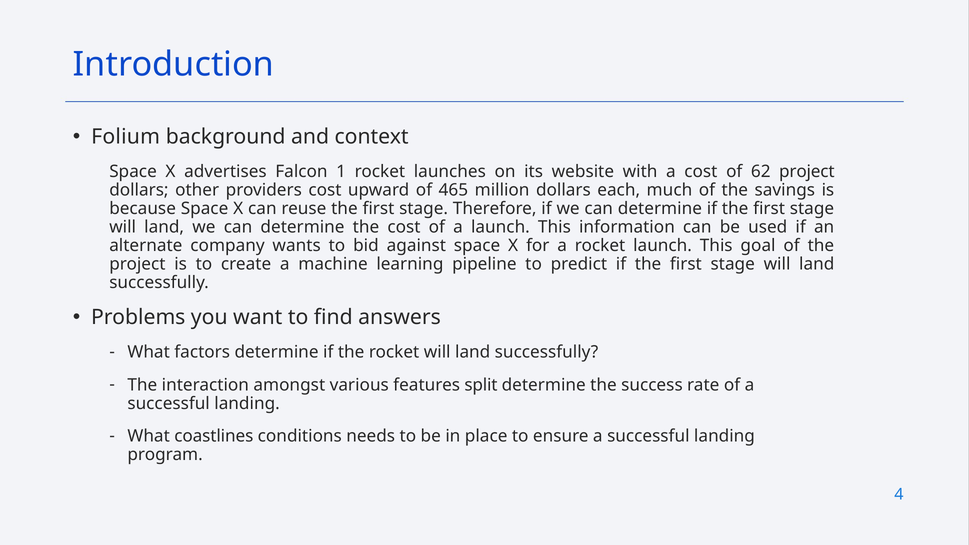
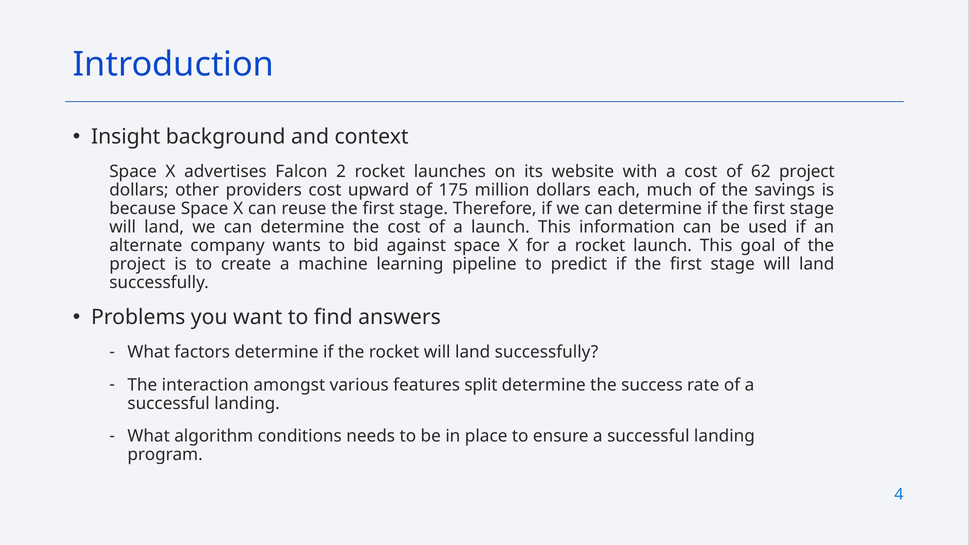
Folium: Folium -> Insight (126, 137)
1: 1 -> 2 (341, 171)
465: 465 -> 175 (453, 190)
coastlines: coastlines -> algorithm (214, 436)
